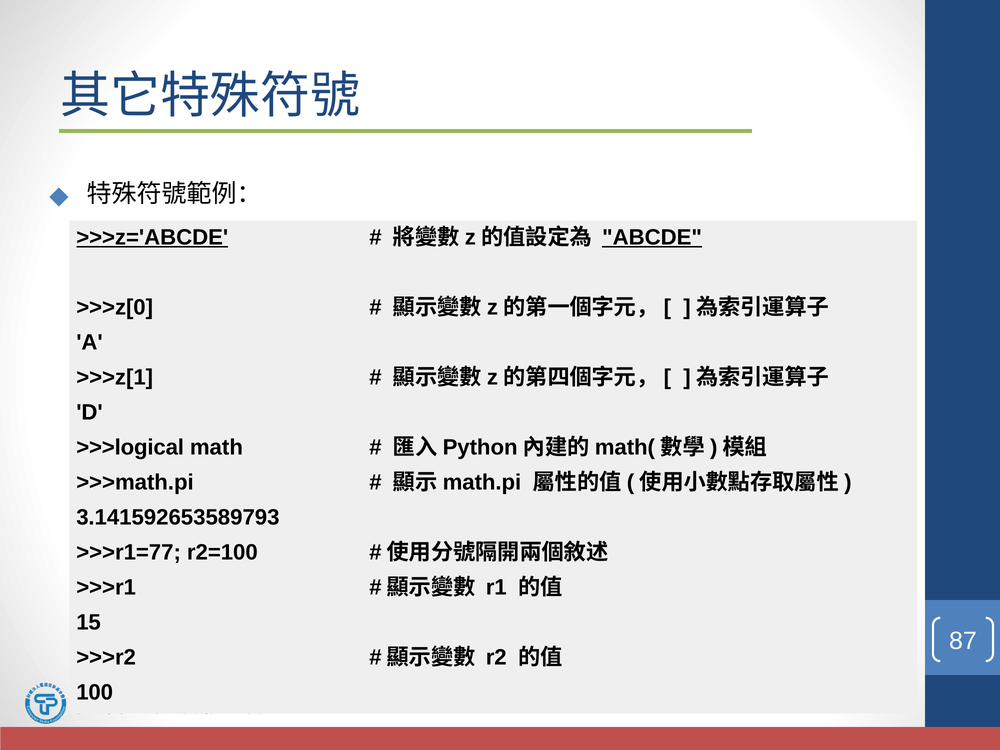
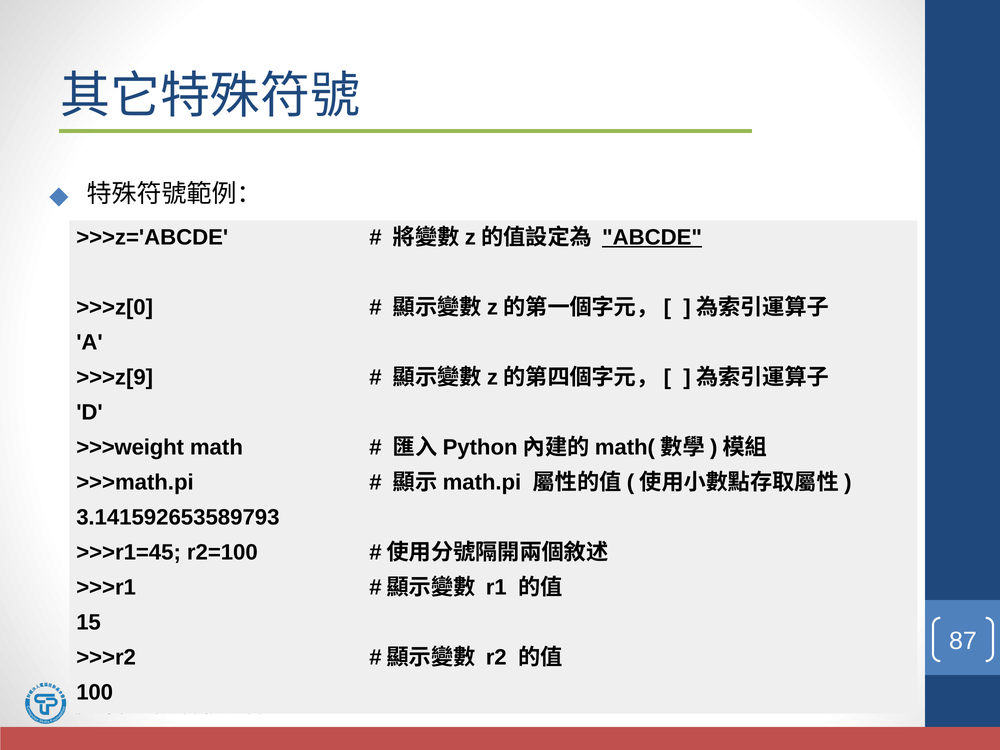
>>>z='ABCDE underline: present -> none (152, 237)
>>>z[1: >>>z[1 -> >>>z[9 (115, 377)
>>>logical: >>>logical -> >>>weight (130, 447)
>>>r1=77: >>>r1=77 -> >>>r1=45 (129, 552)
